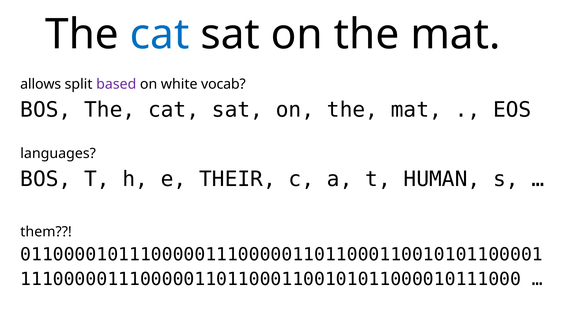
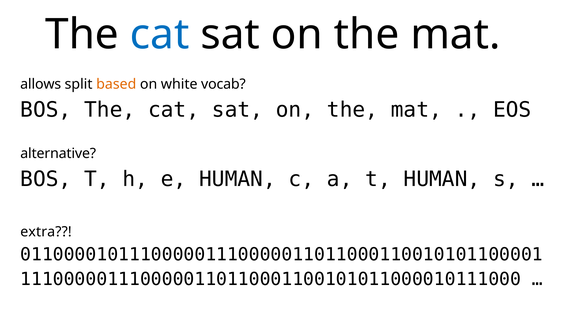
based colour: purple -> orange (116, 84)
languages: languages -> alternative (58, 154)
e THEIR: THEIR -> HUMAN (237, 179)
them: them -> extra (46, 232)
